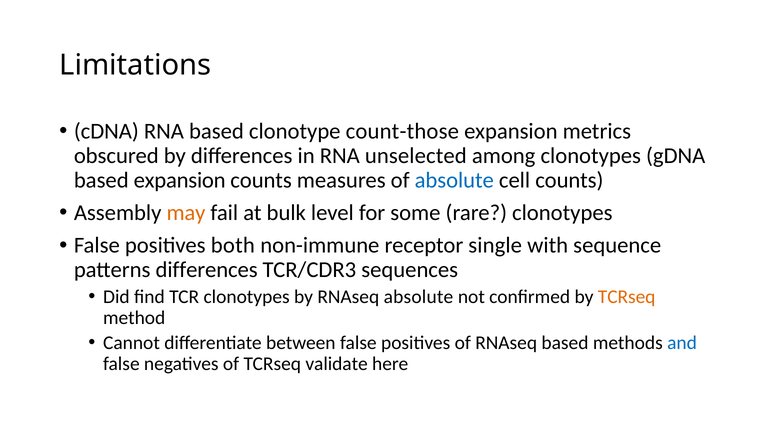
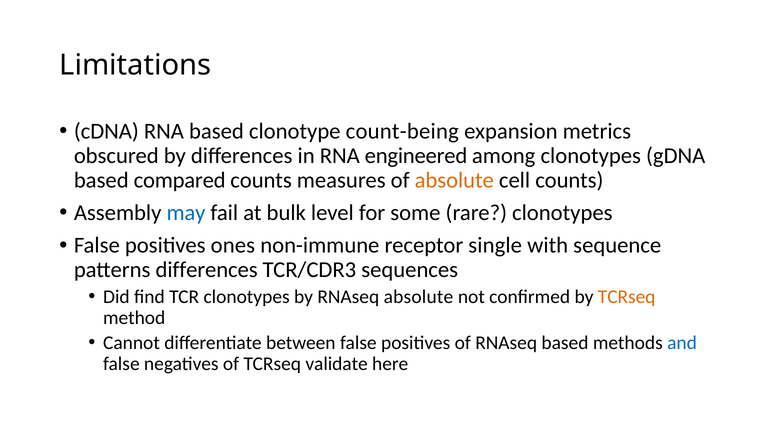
count-those: count-those -> count-being (402, 132)
unselected: unselected -> engineered (416, 156)
based expansion: expansion -> compared (180, 181)
absolute colour: blue -> orange (454, 181)
may colour: orange -> blue (186, 213)
both: both -> ones (233, 246)
